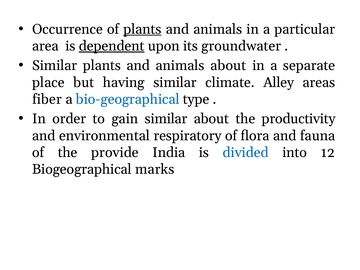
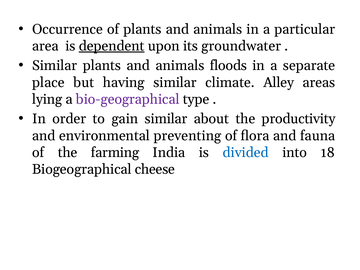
plants underline: present -> none (142, 29)
animals about: about -> floods (228, 66)
fiber: fiber -> lying (47, 99)
bio-geographical colour: blue -> purple (128, 99)
respiratory: respiratory -> preventing (187, 136)
provide: provide -> farming (115, 152)
12: 12 -> 18 (328, 152)
marks: marks -> cheese (155, 169)
